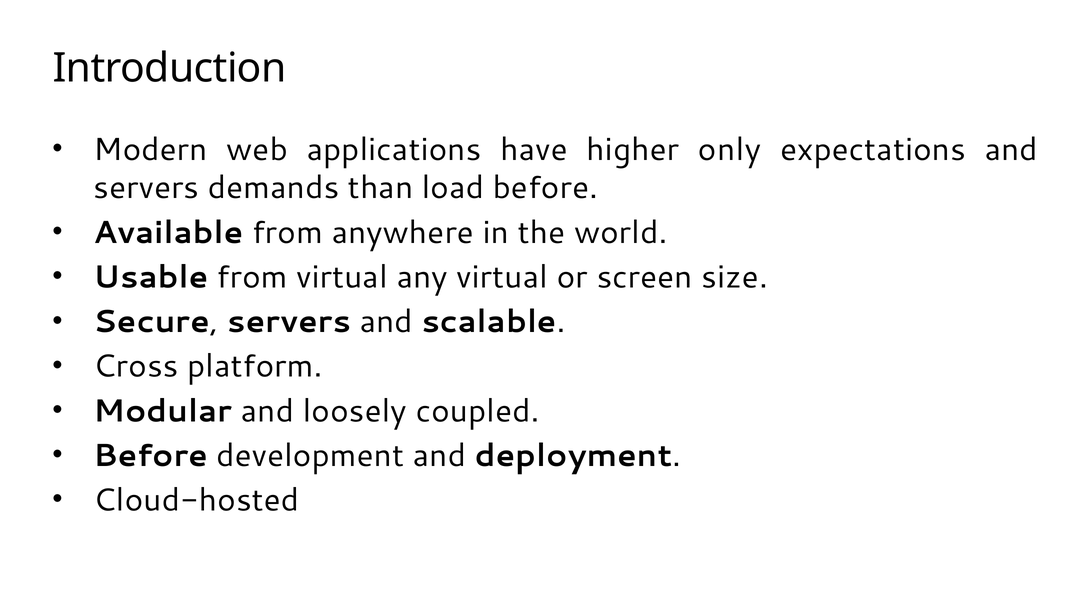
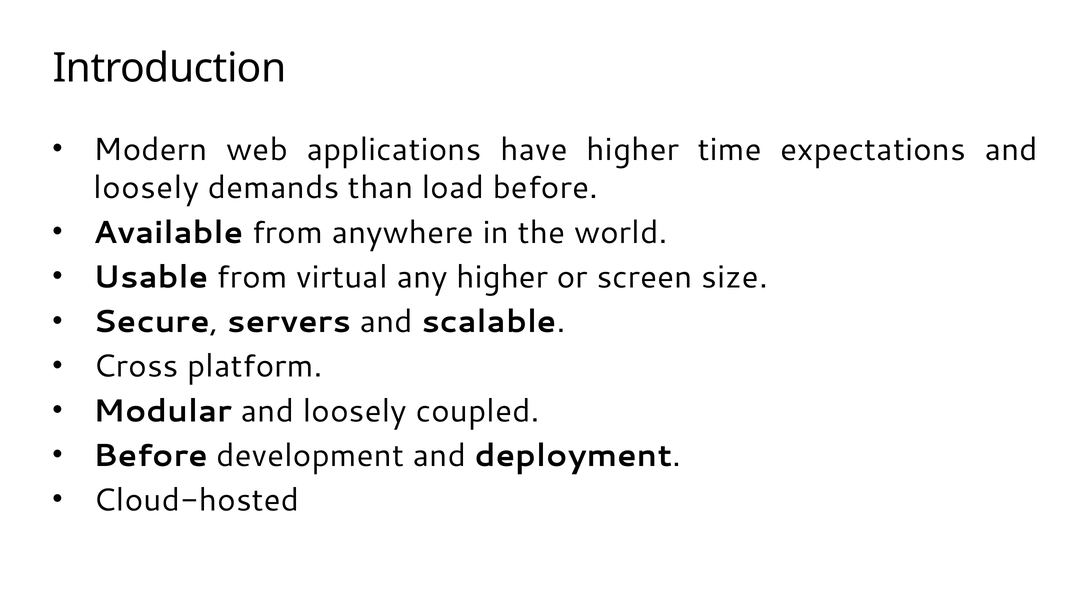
only: only -> time (730, 150)
servers: servers -> loosely (146, 188)
any virtual: virtual -> higher (502, 277)
